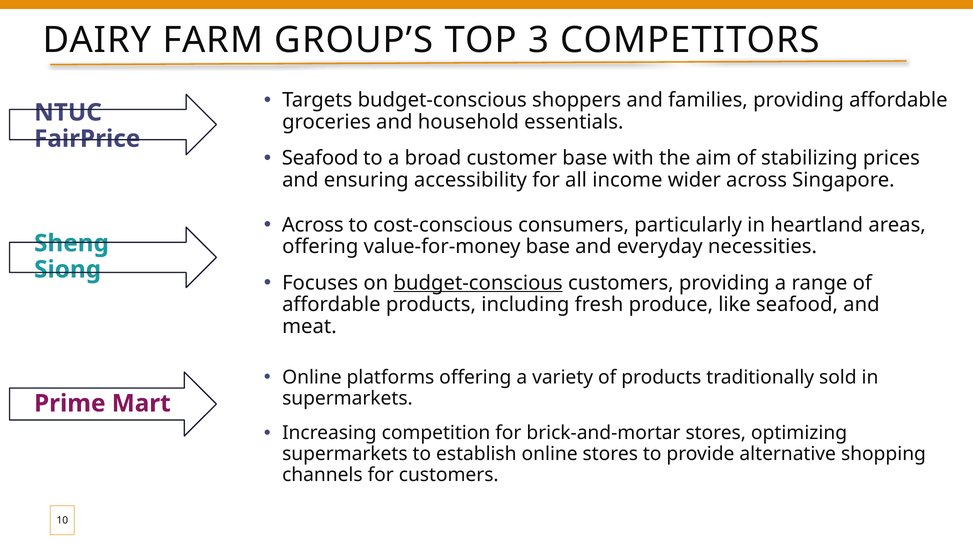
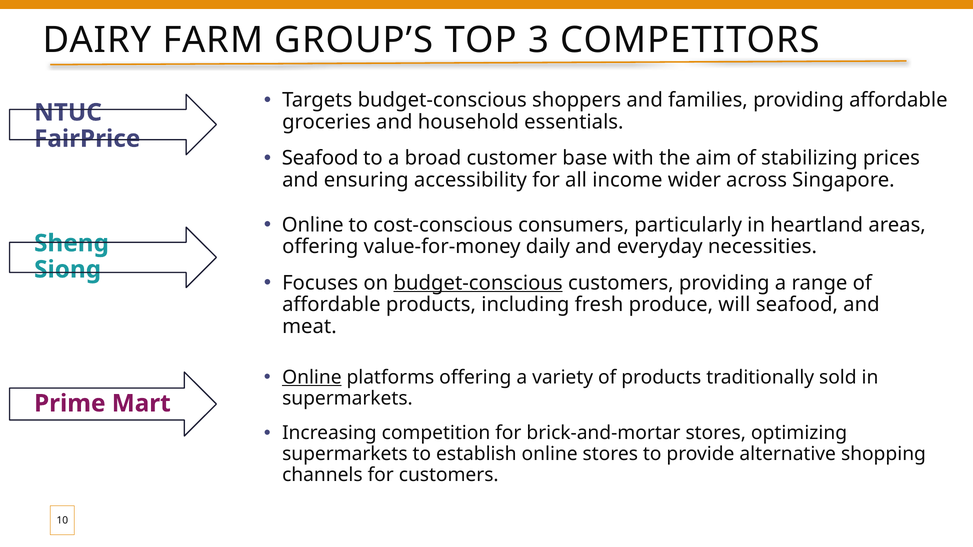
Across: Across -> Online (313, 225)
value-for-money base: base -> daily (548, 247)
like: like -> will (734, 305)
Online underline: none -> present (312, 378)
